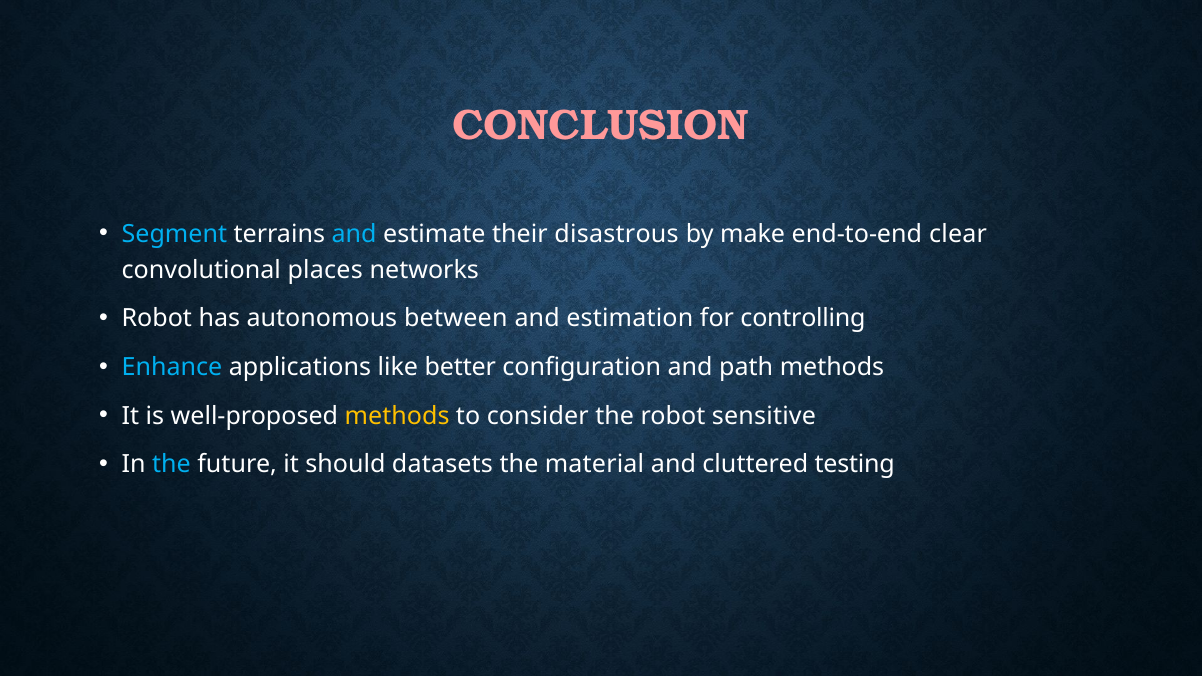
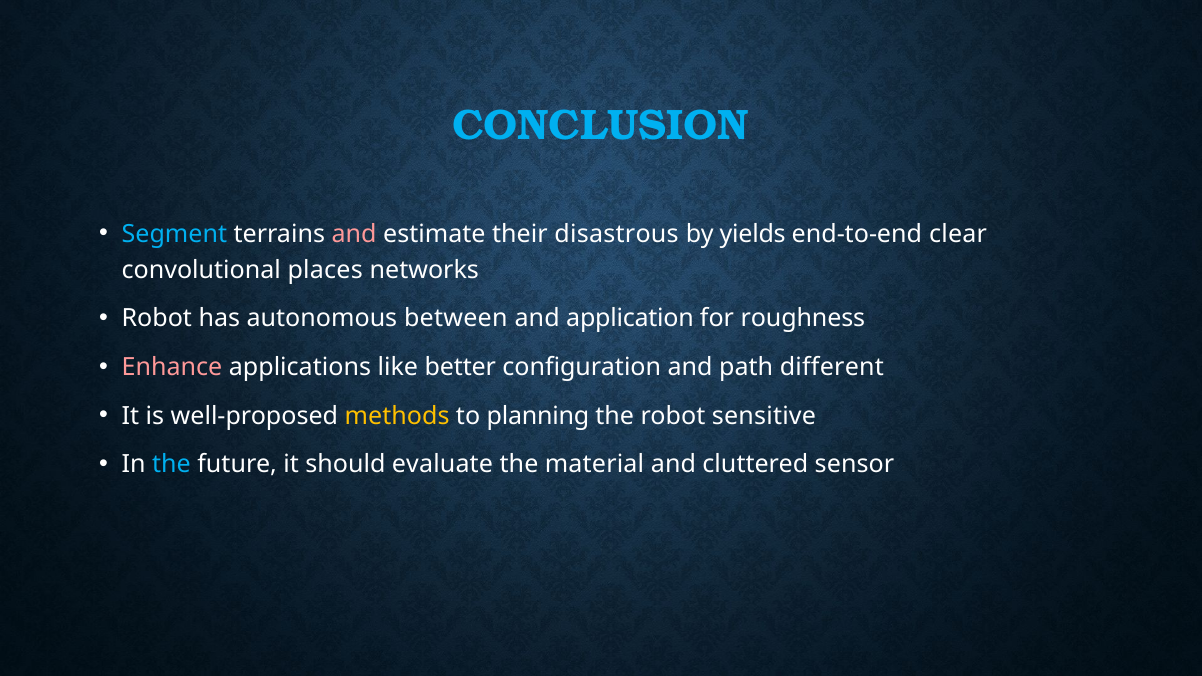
CONCLUSION colour: pink -> light blue (600, 125)
and colour: light blue -> pink (354, 234)
make: make -> yields (753, 234)
estimation: estimation -> application (630, 319)
controlling: controlling -> roughness (803, 319)
Enhance colour: light blue -> pink (172, 367)
path methods: methods -> different (832, 367)
consider: consider -> planning (538, 416)
datasets: datasets -> evaluate (442, 465)
testing: testing -> sensor (854, 465)
